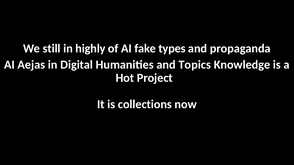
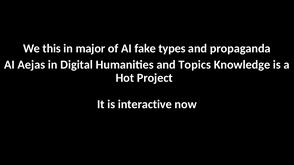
still: still -> this (52, 49)
highly: highly -> major (90, 49)
collections: collections -> interactive (145, 104)
